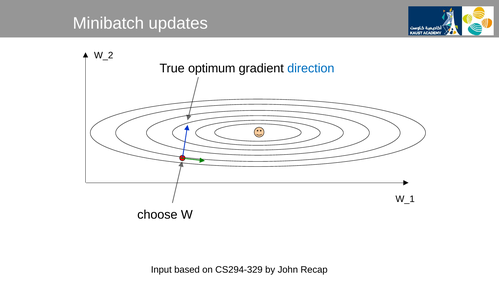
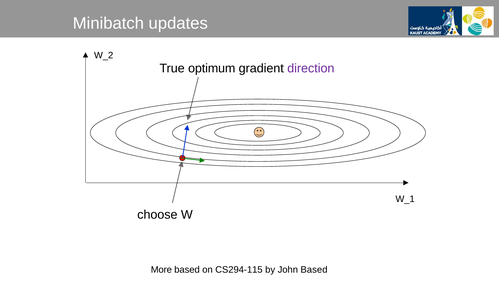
direction colour: blue -> purple (311, 68)
Input: Input -> More (161, 269)
CS294-329: CS294-329 -> CS294-115 (239, 269)
John Recap: Recap -> Based (314, 269)
